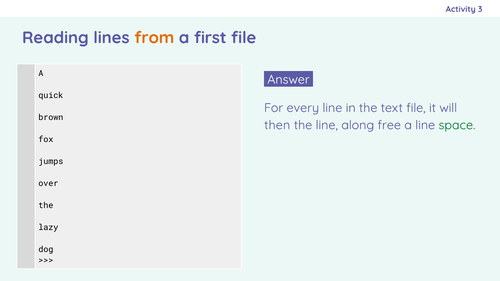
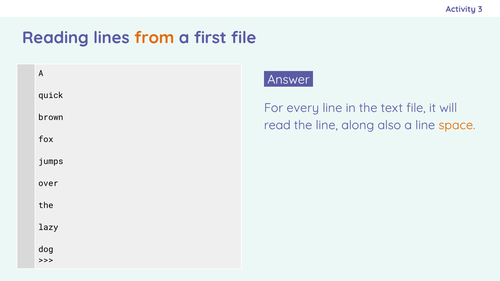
then: then -> read (277, 125)
free: free -> also (389, 125)
space colour: green -> orange (457, 125)
